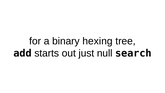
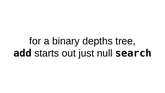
hexing: hexing -> depths (98, 41)
